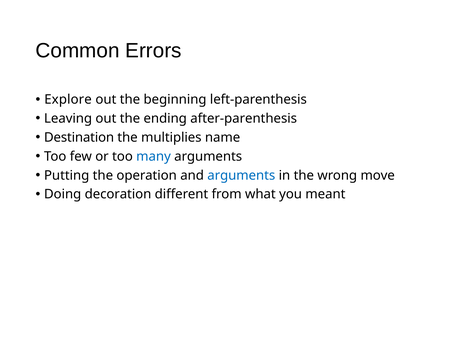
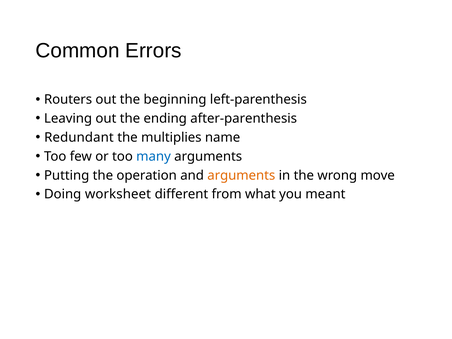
Explore: Explore -> Routers (68, 100)
Destination: Destination -> Redundant (79, 137)
arguments colour: blue -> orange (241, 175)
decoration: decoration -> worksheet (118, 194)
